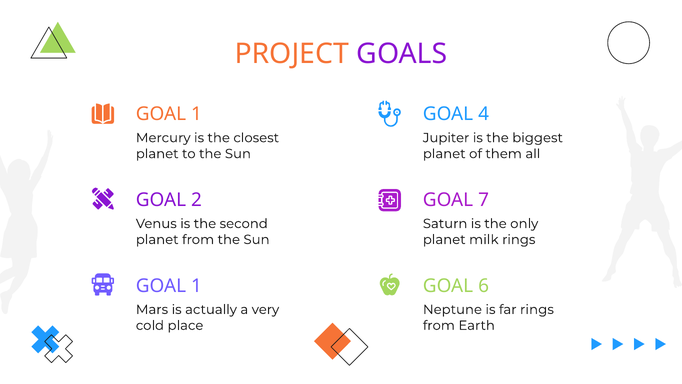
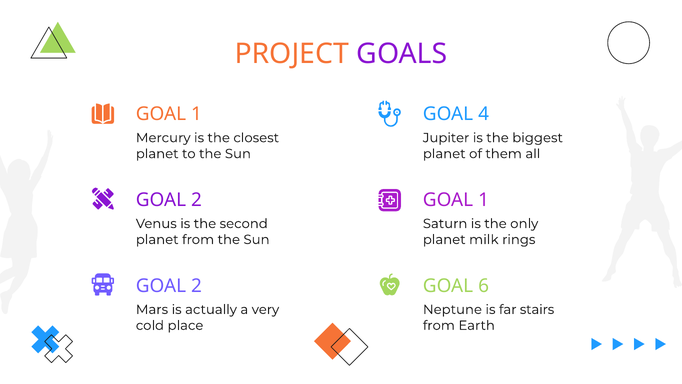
7: 7 -> 1 (484, 200)
1: 1 -> 2 (197, 286)
far rings: rings -> stairs (537, 309)
